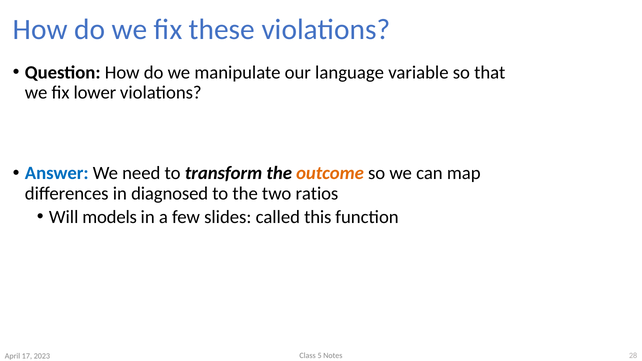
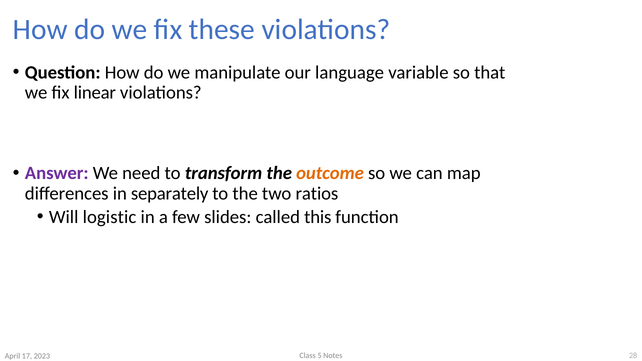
lower: lower -> linear (95, 93)
Answer colour: blue -> purple (57, 173)
diagnosed: diagnosed -> separately (170, 193)
models: models -> logistic (109, 217)
